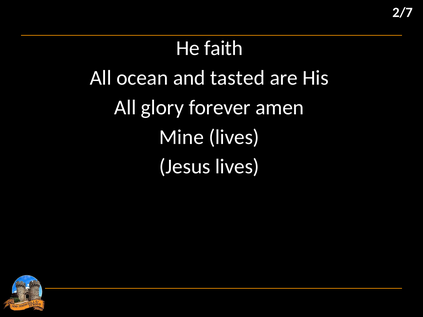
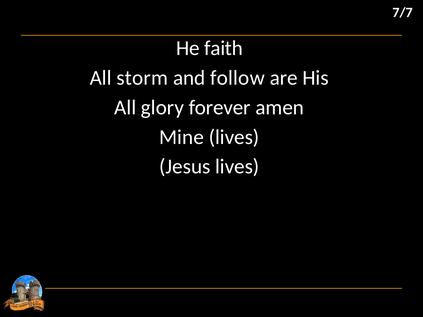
2/7: 2/7 -> 7/7 (403, 13)
ocean: ocean -> storm (142, 78)
tasted: tasted -> follow (237, 78)
